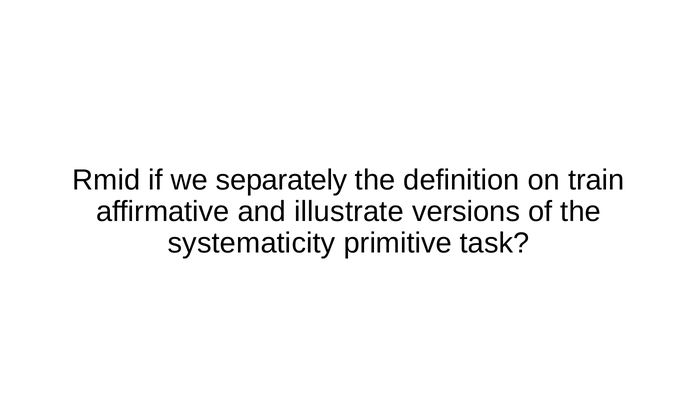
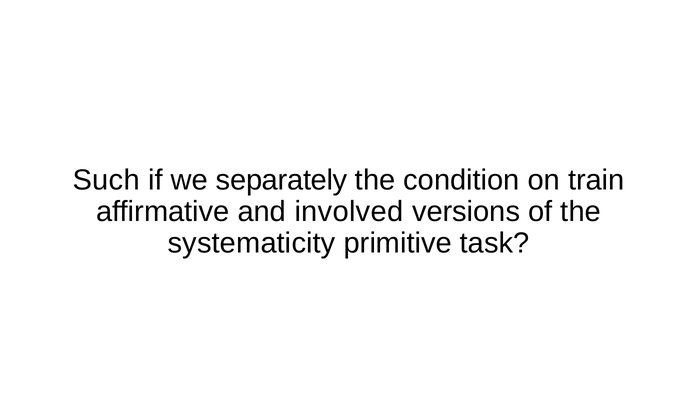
Rmid: Rmid -> Such (106, 180)
definition: definition -> condition (462, 180)
illustrate: illustrate -> involved (349, 211)
